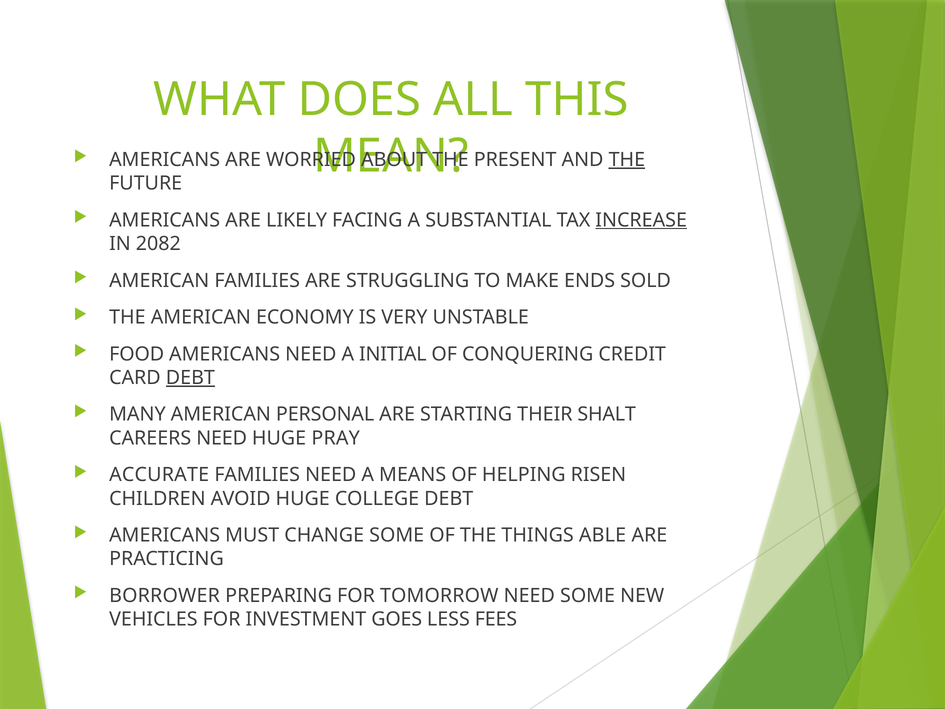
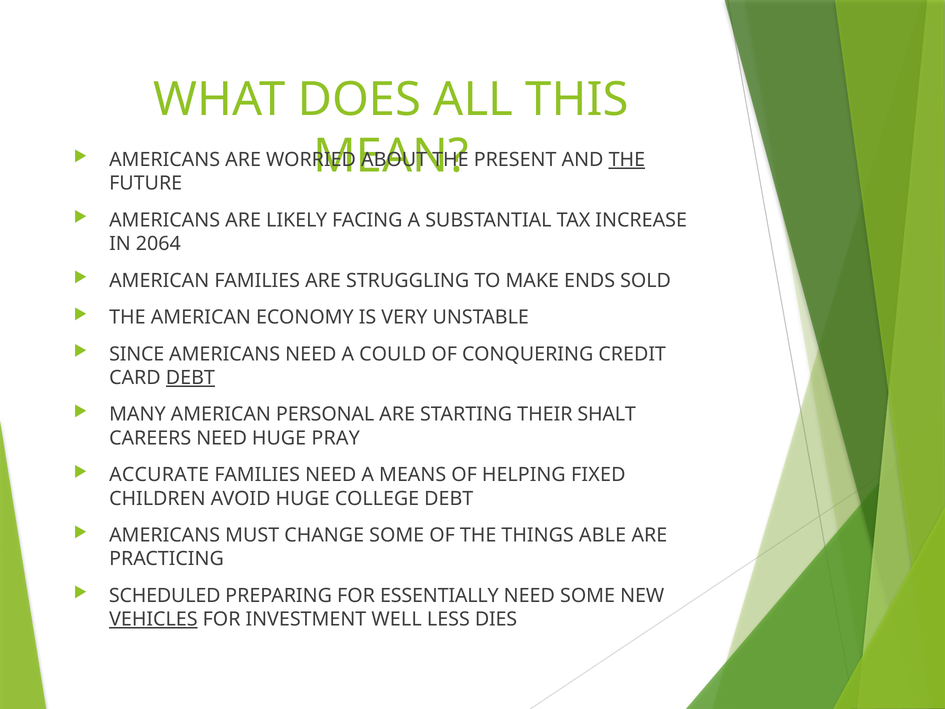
INCREASE underline: present -> none (641, 220)
2082: 2082 -> 2064 (158, 244)
FOOD: FOOD -> SINCE (137, 354)
INITIAL: INITIAL -> COULD (393, 354)
RISEN: RISEN -> FIXED (598, 475)
BORROWER: BORROWER -> SCHEDULED (165, 595)
TOMORROW: TOMORROW -> ESSENTIALLY (439, 595)
VEHICLES underline: none -> present (153, 619)
GOES: GOES -> WELL (397, 619)
FEES: FEES -> DIES (496, 619)
